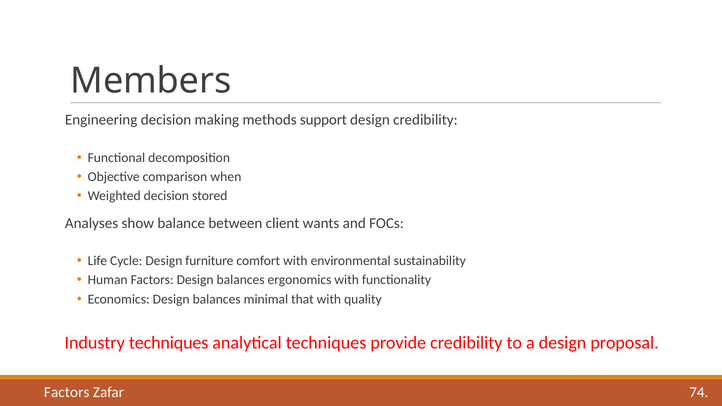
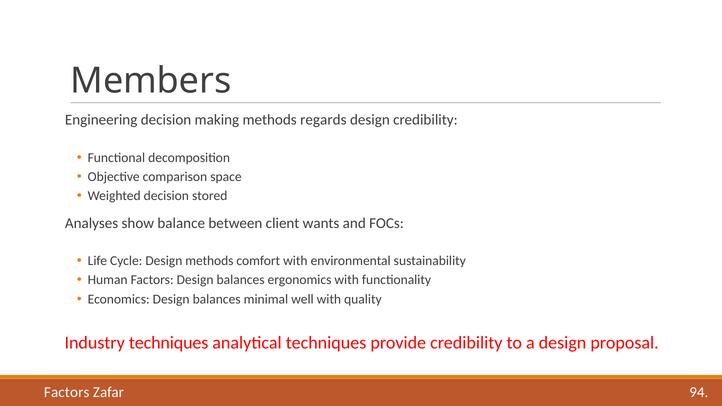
support: support -> regards (323, 120)
when: when -> space (226, 177)
Design furniture: furniture -> methods (209, 261)
that: that -> well (302, 299)
74: 74 -> 94 (699, 392)
